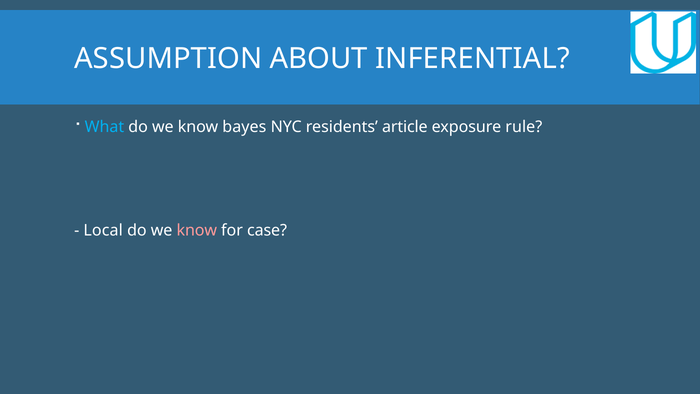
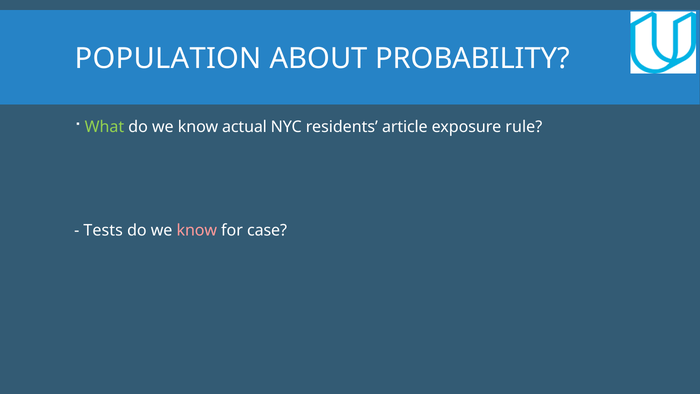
ASSUMPTION: ASSUMPTION -> POPULATION (168, 59)
INFERENTIAL: INFERENTIAL -> PROBABILITY (473, 59)
What colour: light blue -> light green (104, 127)
bayes: bayes -> actual (244, 127)
Local: Local -> Tests (103, 230)
